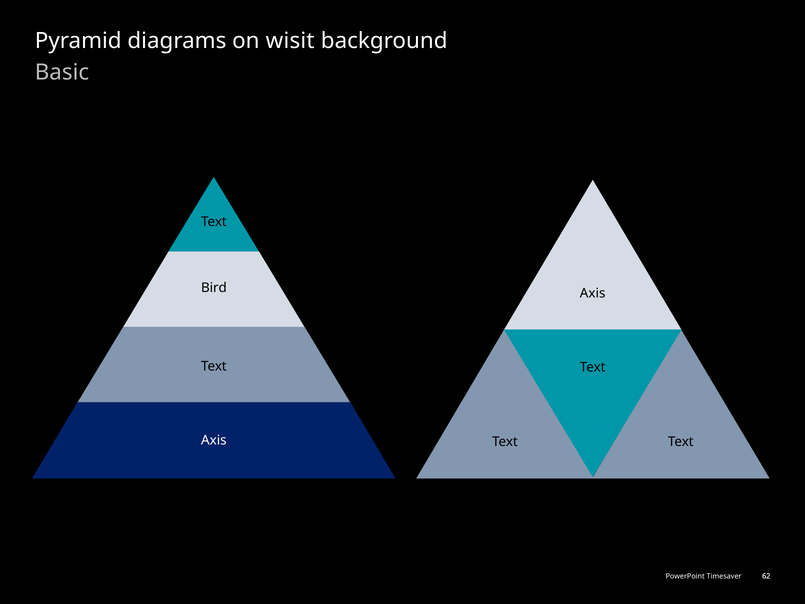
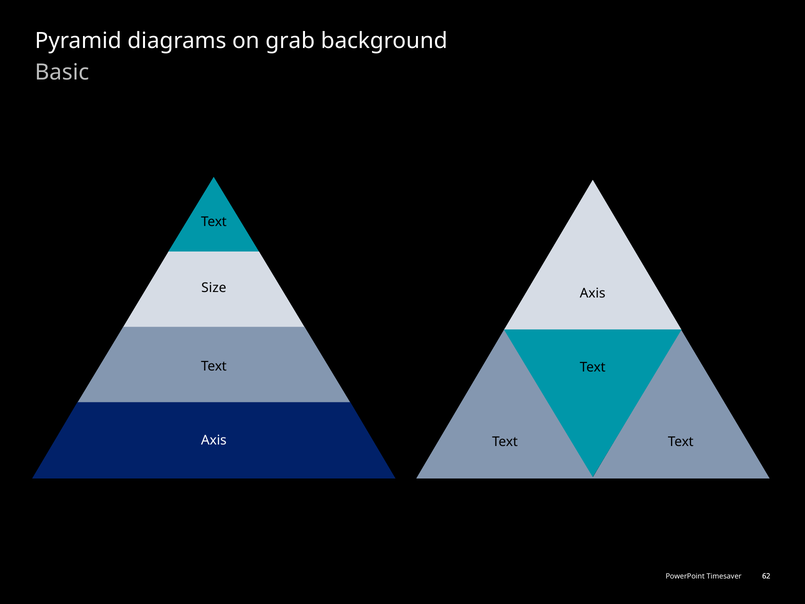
wisit: wisit -> grab (290, 41)
Bird: Bird -> Size (214, 288)
